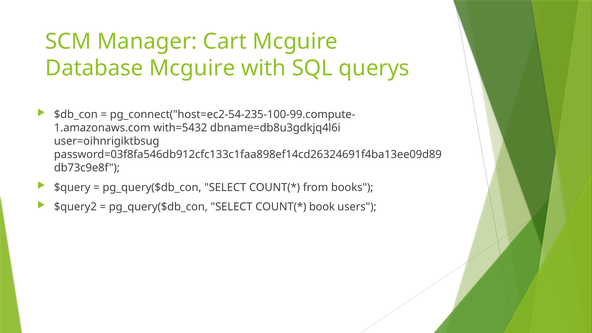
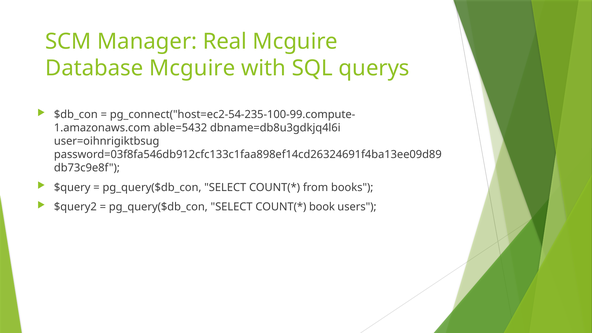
Cart: Cart -> Real (225, 41)
with=5432: with=5432 -> able=5432 (180, 128)
